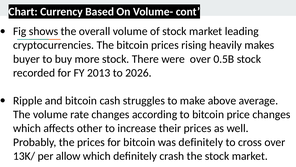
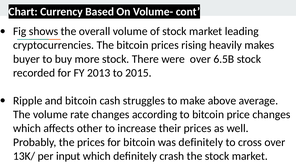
0.5B: 0.5B -> 6.5B (224, 59)
2026: 2026 -> 2015 (138, 73)
allow: allow -> input (68, 156)
